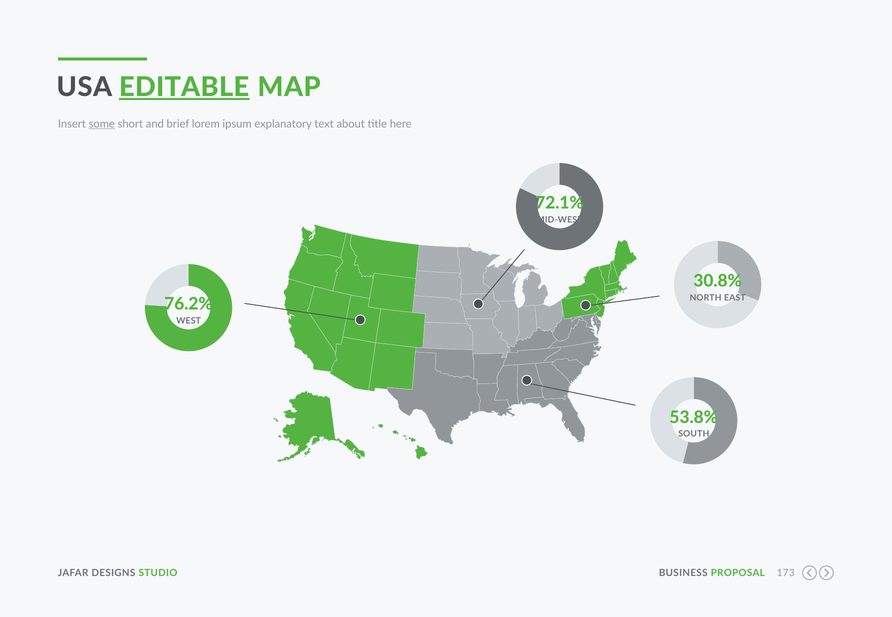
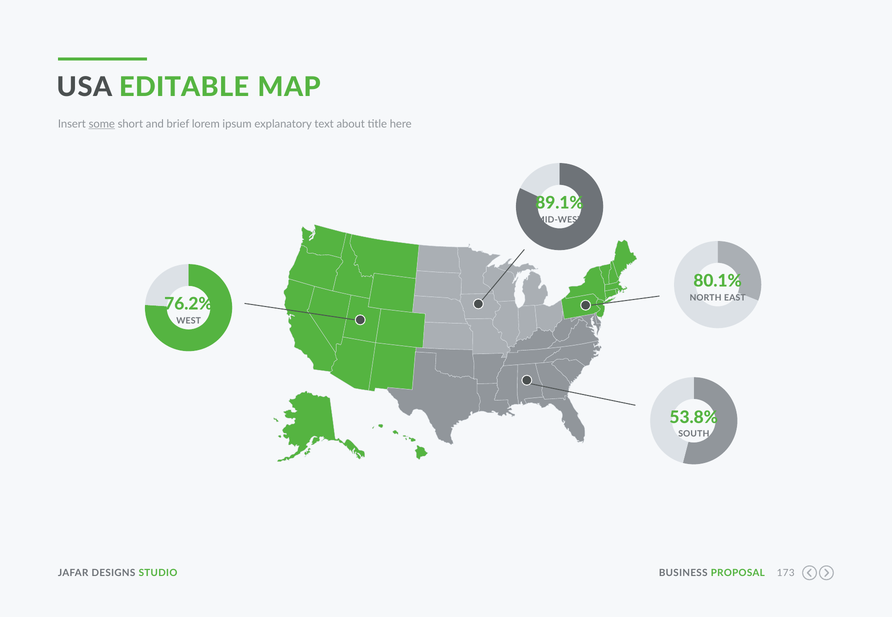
EDITABLE underline: present -> none (184, 87)
72.1%: 72.1% -> 89.1% (560, 203)
30.8%: 30.8% -> 80.1% (718, 281)
